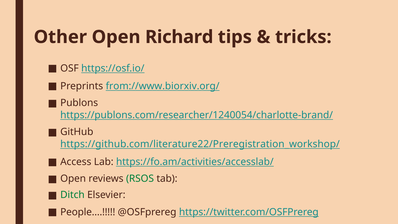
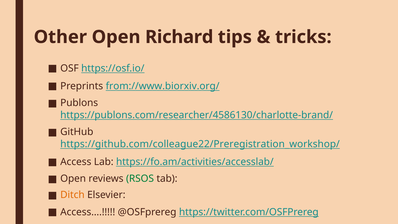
https://publons.com/researcher/1240054/charlotte-brand/: https://publons.com/researcher/1240054/charlotte-brand/ -> https://publons.com/researcher/4586130/charlotte-brand/ (197, 115)
https://github.com/literature22/Preregistration_workshop/: https://github.com/literature22/Preregistration_workshop/ -> https://github.com/colleague22/Preregistration_workshop/ (200, 144)
Ditch colour: green -> orange (72, 195)
People…: People… -> Access… (88, 212)
